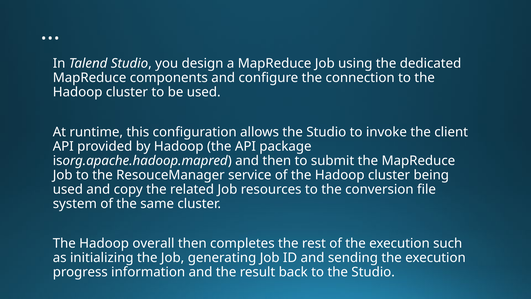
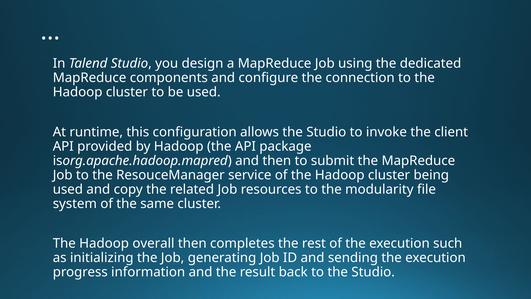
conversion: conversion -> modularity (379, 189)
